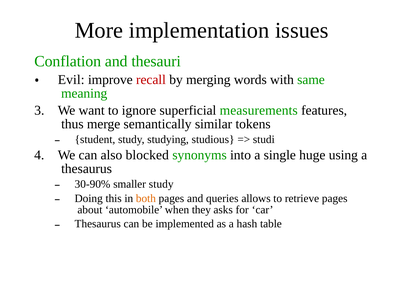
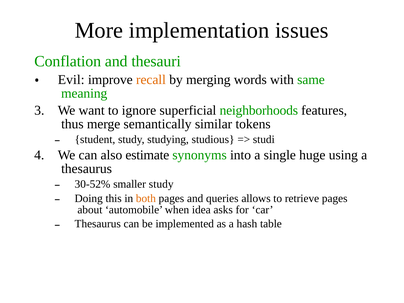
recall colour: red -> orange (151, 80)
measurements: measurements -> neighborhoods (259, 110)
blocked: blocked -> estimate (147, 155)
30-90%: 30-90% -> 30-52% (92, 184)
they: they -> idea (201, 210)
